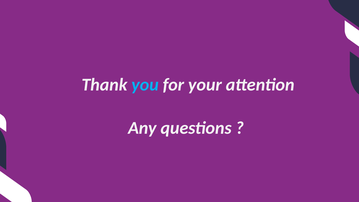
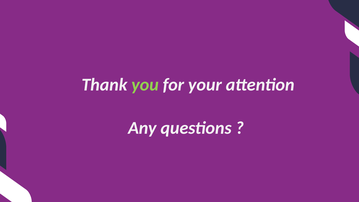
you colour: light blue -> light green (145, 85)
